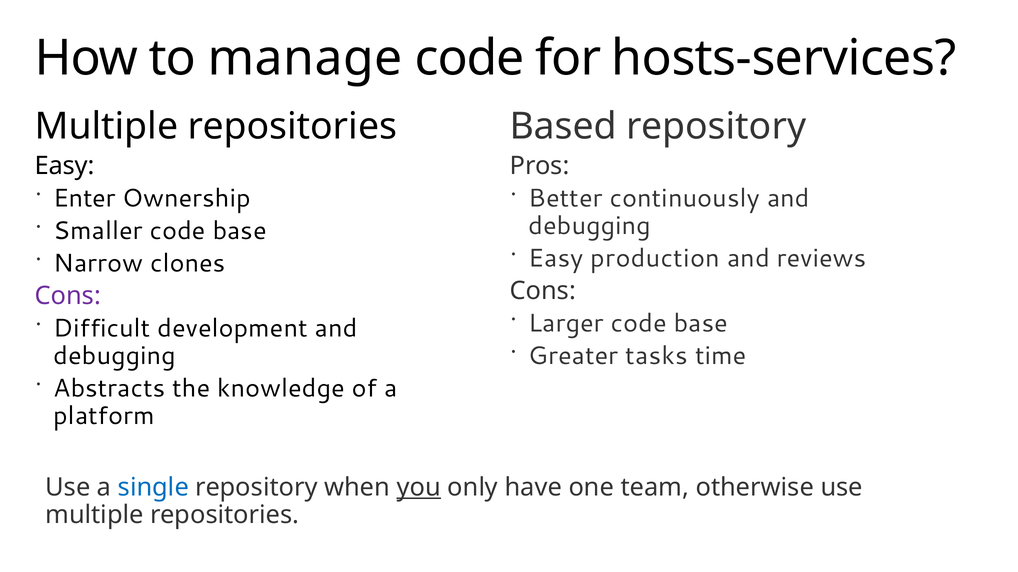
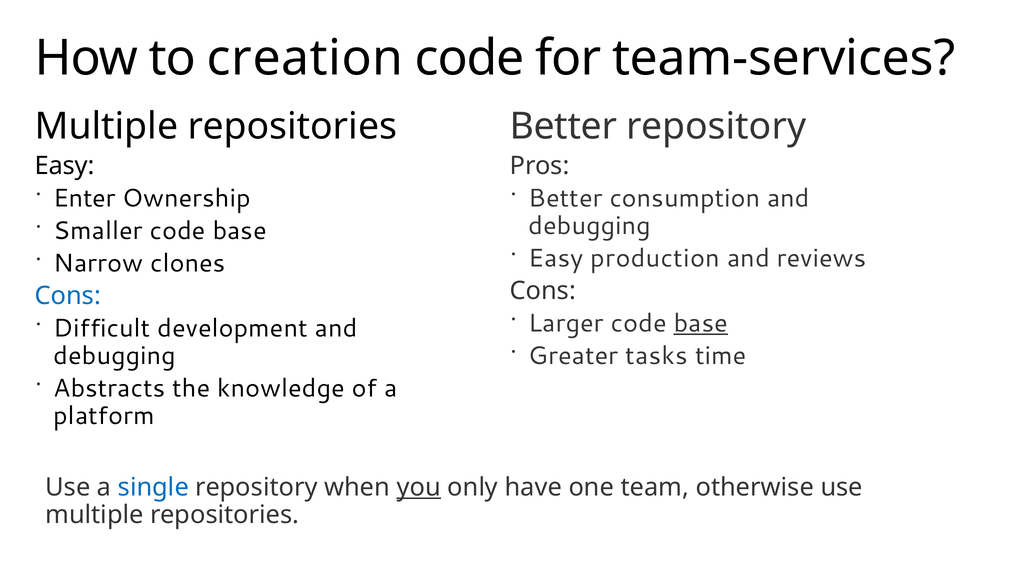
manage: manage -> creation (305, 58)
hosts-services: hosts-services -> team-services (784, 58)
Based: Based -> Better (563, 127)
continuously: continuously -> consumption (685, 198)
Cons colour: purple -> blue (68, 296)
base underline: none -> present (701, 324)
